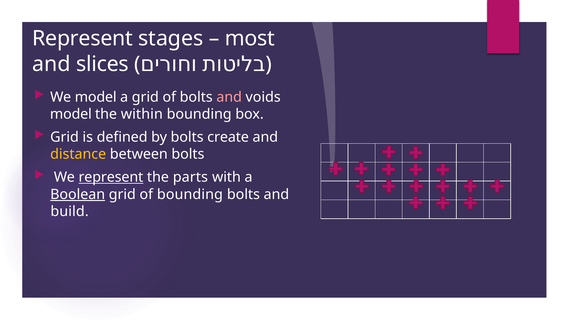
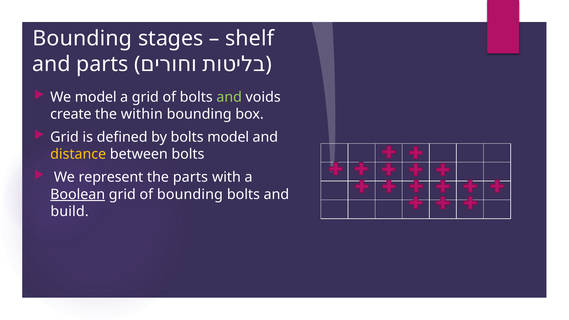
Represent: Represent -> Bounding (82, 38)
most: most -> shelf (250, 38)
and slices: slices -> parts (102, 64)
and colour: pink -> light green (229, 97)
model: model -> create (71, 114)
bolts create: create -> model (228, 137)
represent underline: present -> none (111, 177)
